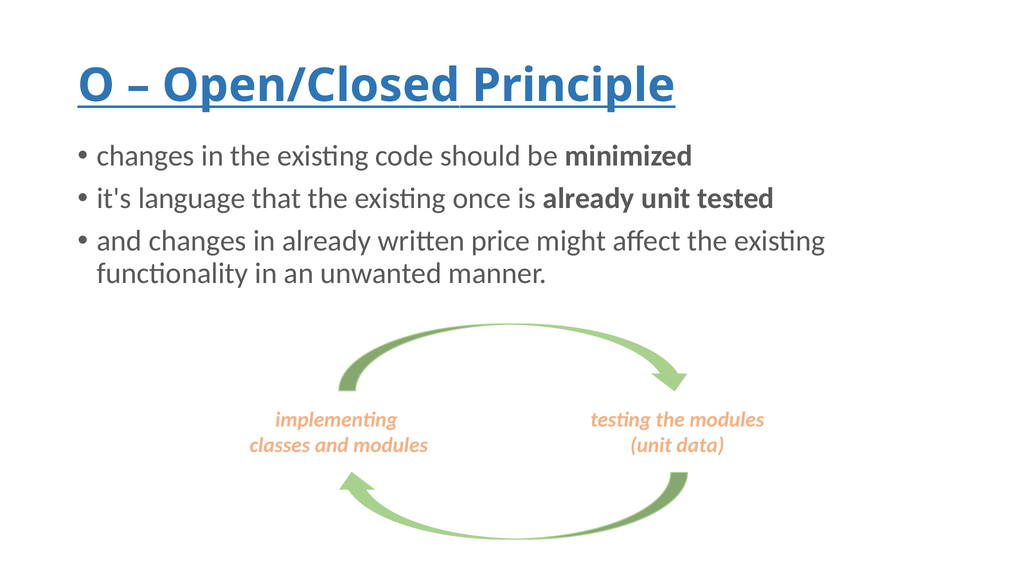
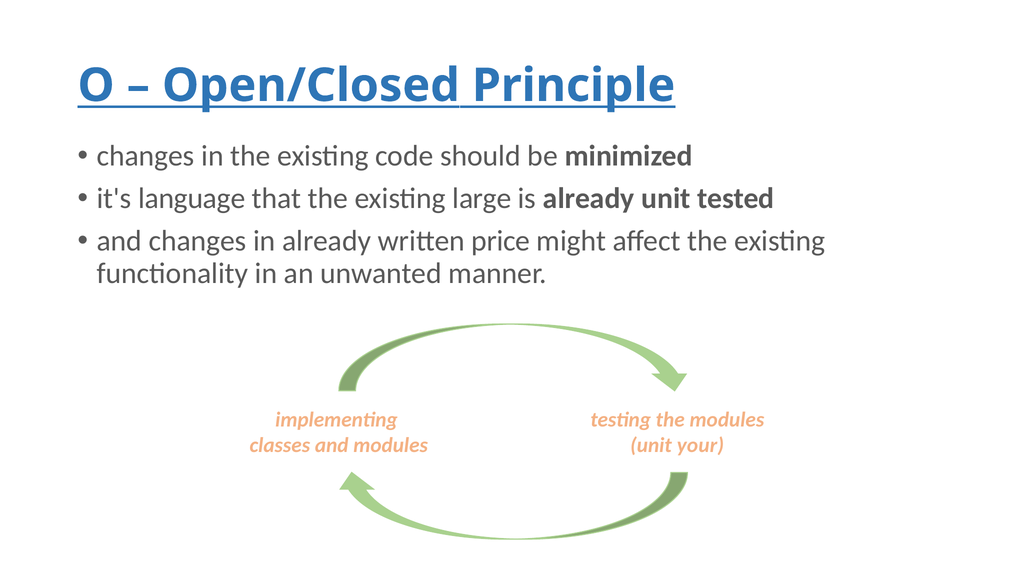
once: once -> large (482, 198)
data: data -> your (700, 445)
